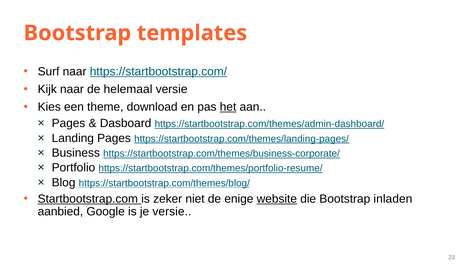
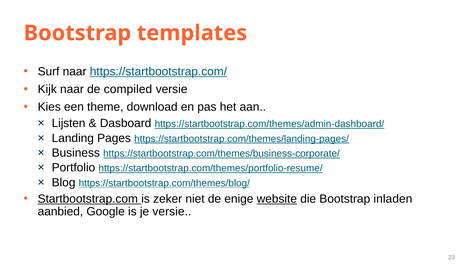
helemaal: helemaal -> compiled (128, 89)
het underline: present -> none (228, 107)
Pages: Pages -> Lijsten (69, 123)
